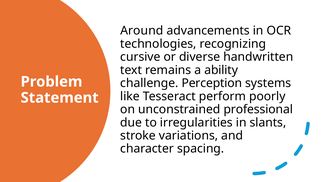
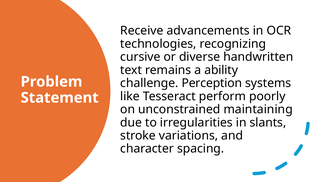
Around: Around -> Receive (142, 31)
professional: professional -> maintaining (258, 109)
